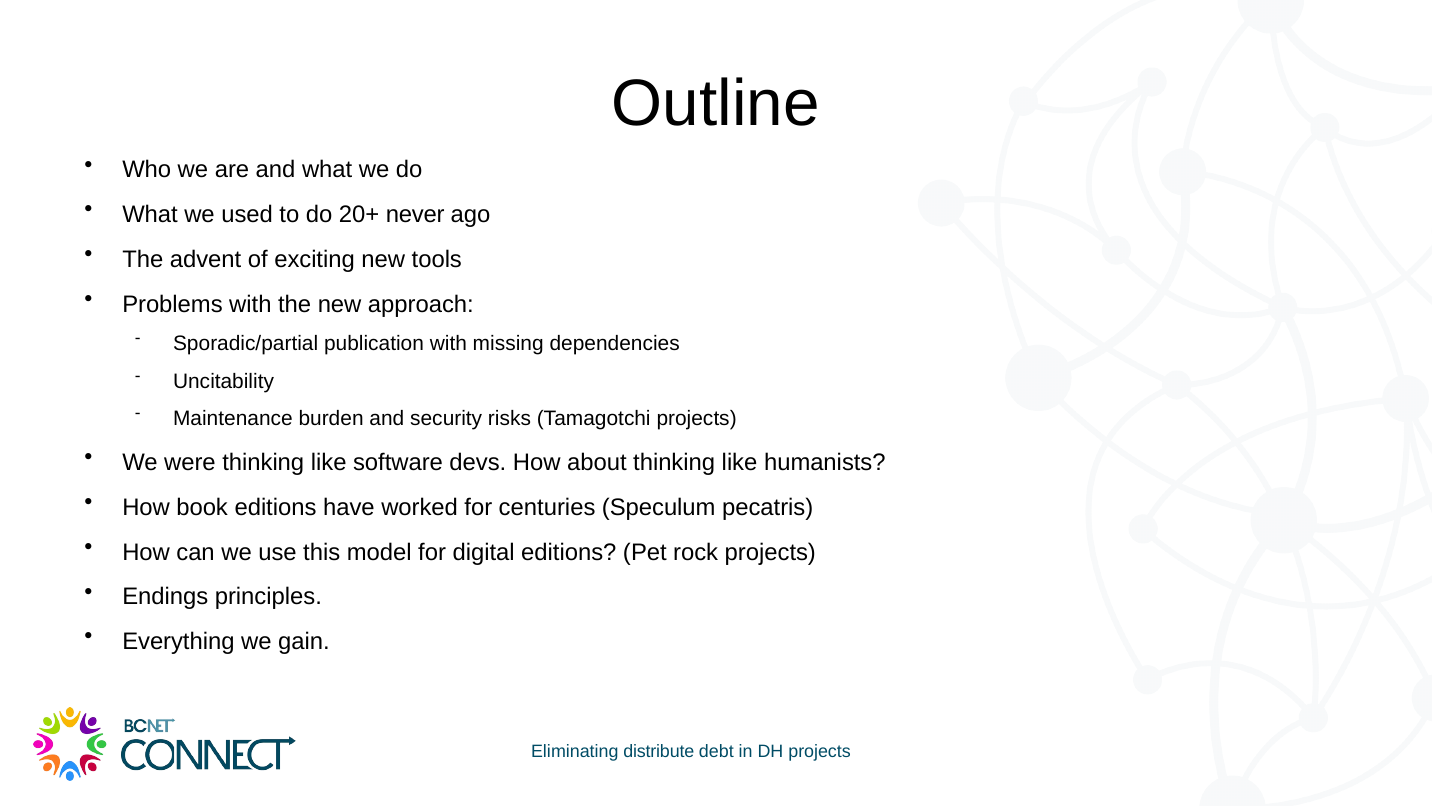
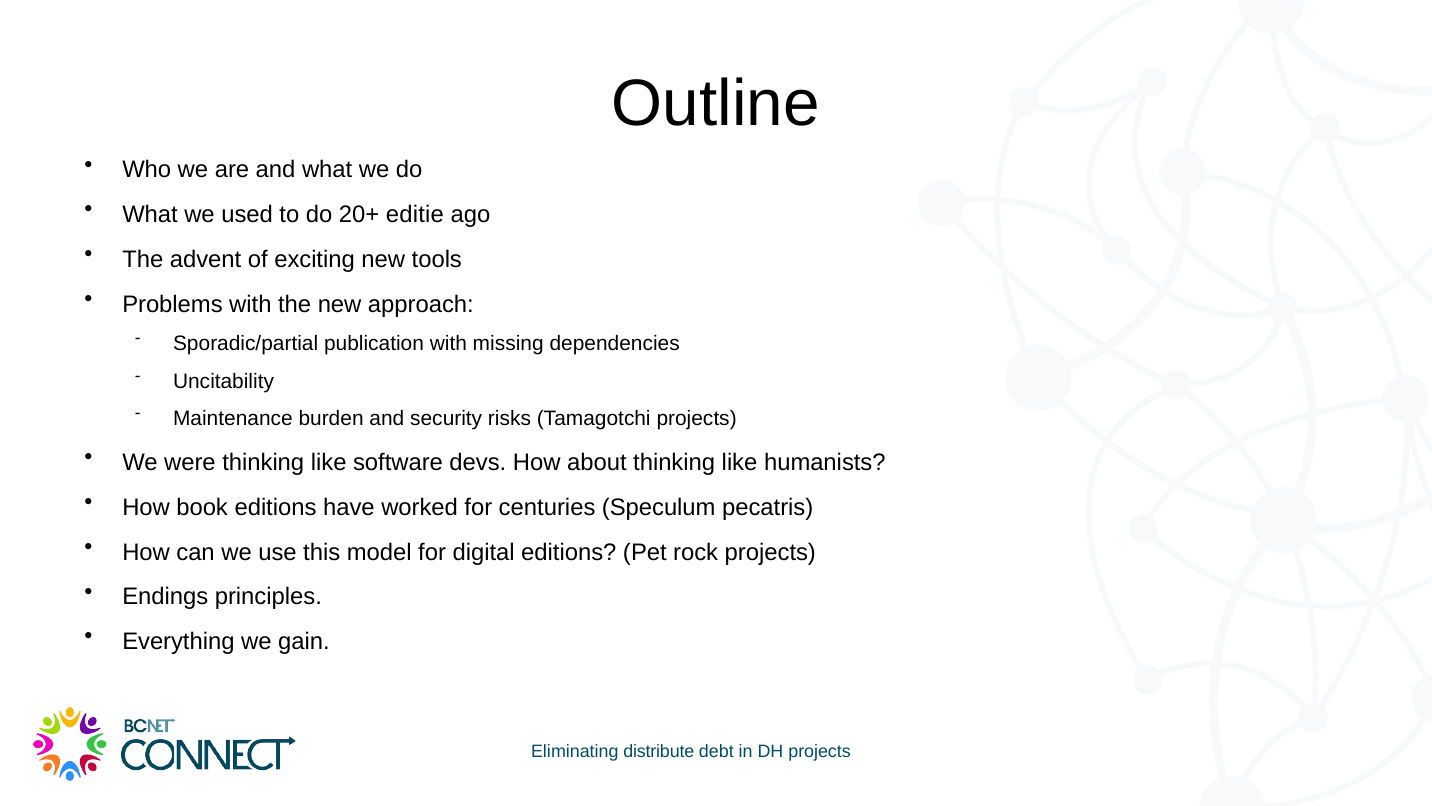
never: never -> editie (415, 215)
